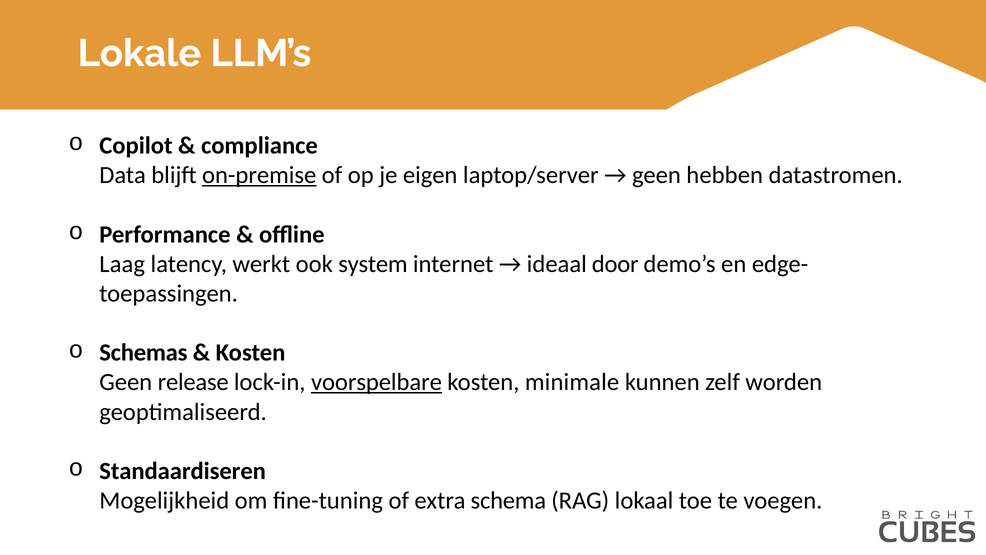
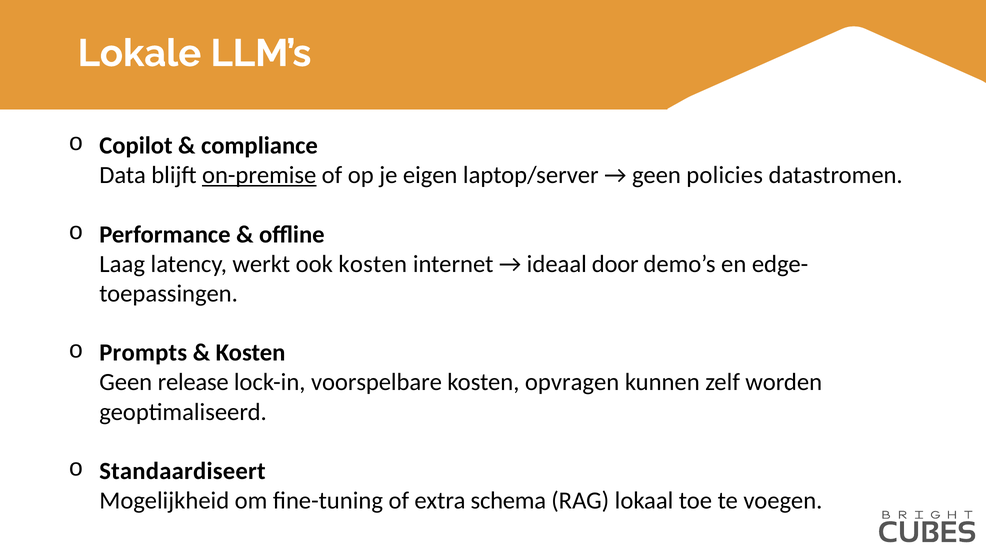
hebben: hebben -> policies (725, 175)
ook system: system -> kosten (373, 264)
Schemas: Schemas -> Prompts (143, 353)
voorspelbare underline: present -> none (376, 382)
minimale: minimale -> opvragen (572, 382)
Standaardiseren: Standaardiseren -> Standaardiseert (182, 471)
